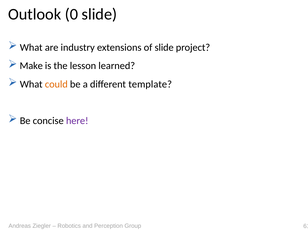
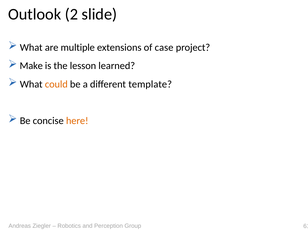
0: 0 -> 2 (71, 14)
industry: industry -> multiple (78, 47)
of slide: slide -> case (164, 47)
here colour: purple -> orange (77, 121)
